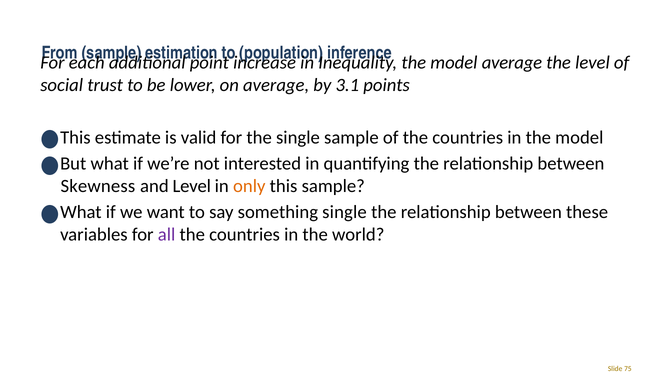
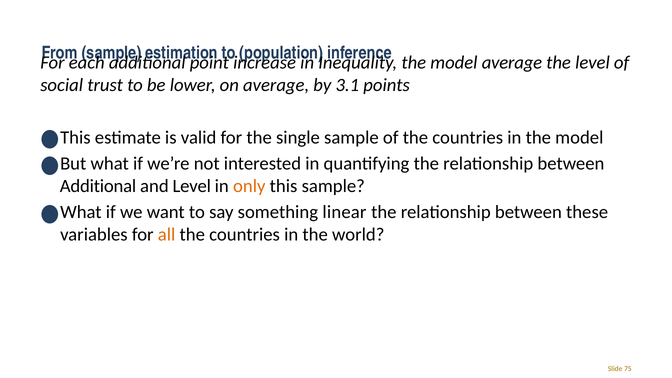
Skewness: Skewness -> Additional (98, 186)
something single: single -> linear (344, 212)
all colour: purple -> orange (167, 235)
